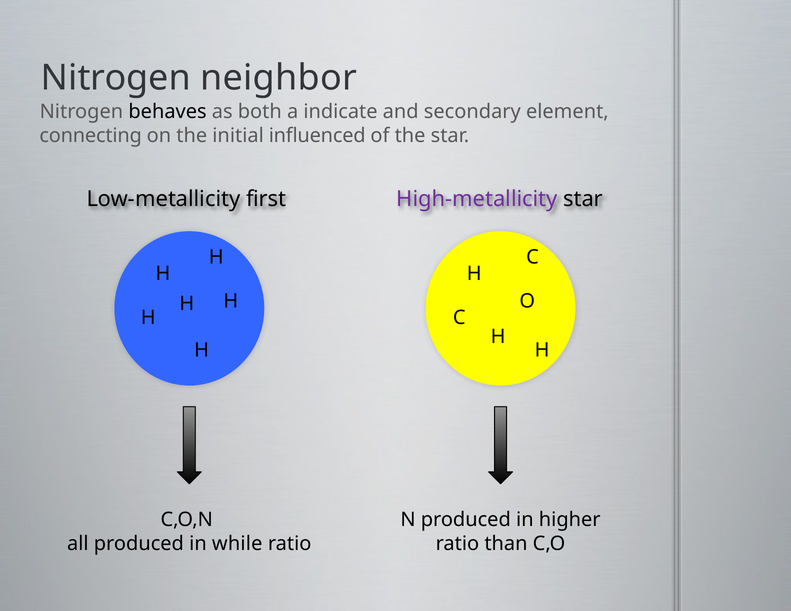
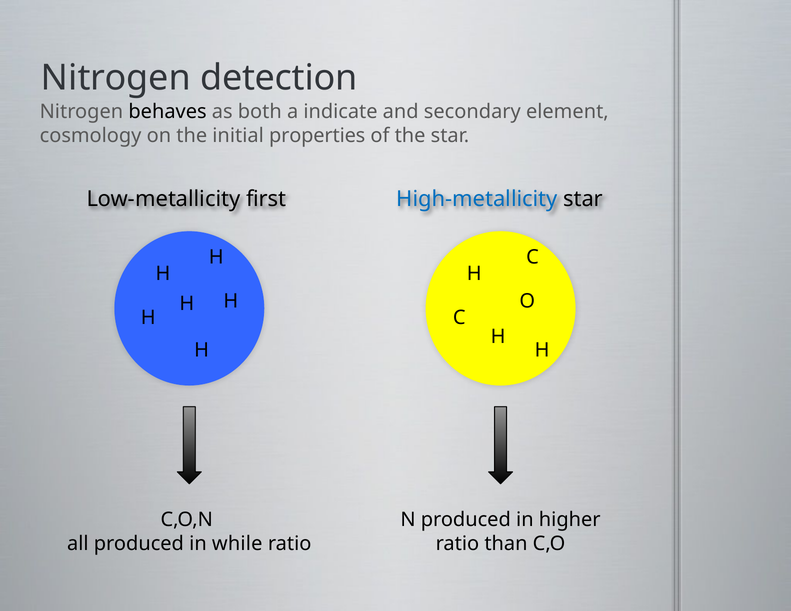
neighbor: neighbor -> detection (279, 78)
connecting: connecting -> cosmology (91, 136)
influenced: influenced -> properties (317, 136)
High-metallicity colour: purple -> blue (477, 199)
